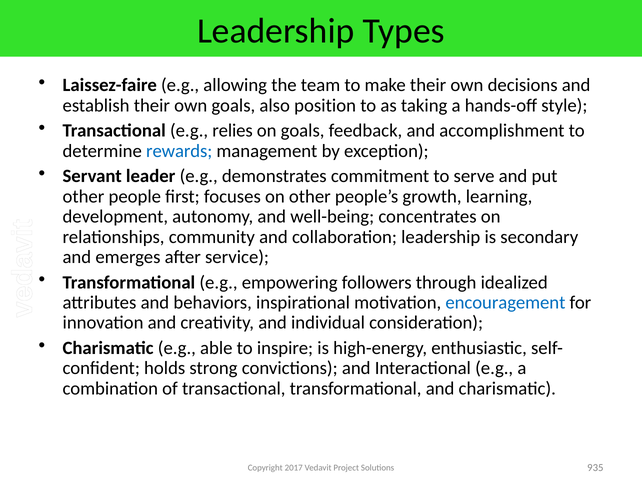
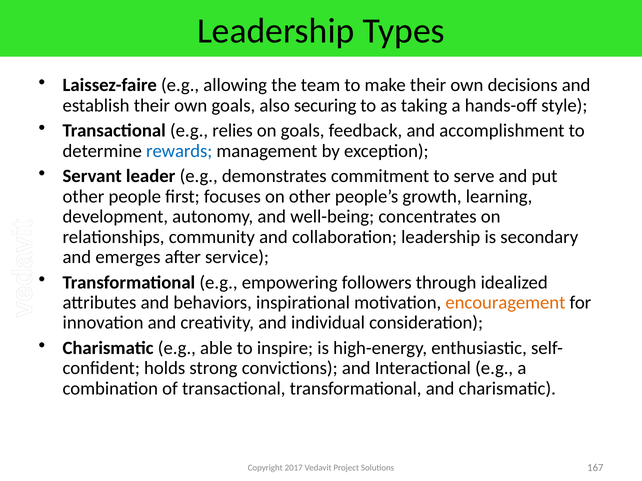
position: position -> securing (325, 106)
encouragement colour: blue -> orange (505, 303)
935: 935 -> 167 (595, 468)
